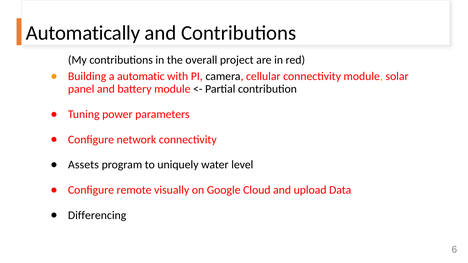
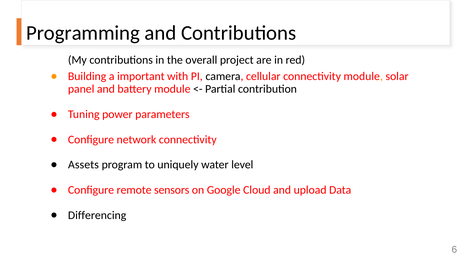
Automatically: Automatically -> Programming (83, 33)
automatic: automatic -> important (141, 77)
visually: visually -> sensors (172, 190)
